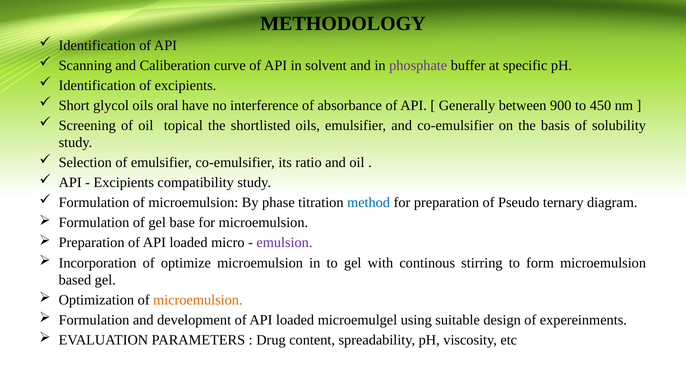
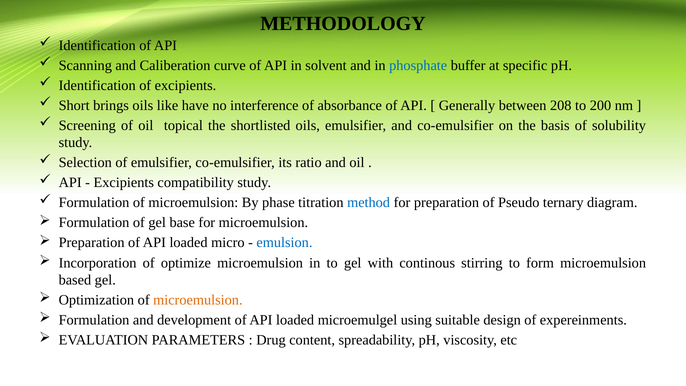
phosphate colour: purple -> blue (418, 65)
glycol: glycol -> brings (111, 105)
oral: oral -> like (168, 105)
900: 900 -> 208 (561, 105)
450: 450 -> 200 (600, 105)
emulsion colour: purple -> blue (284, 243)
